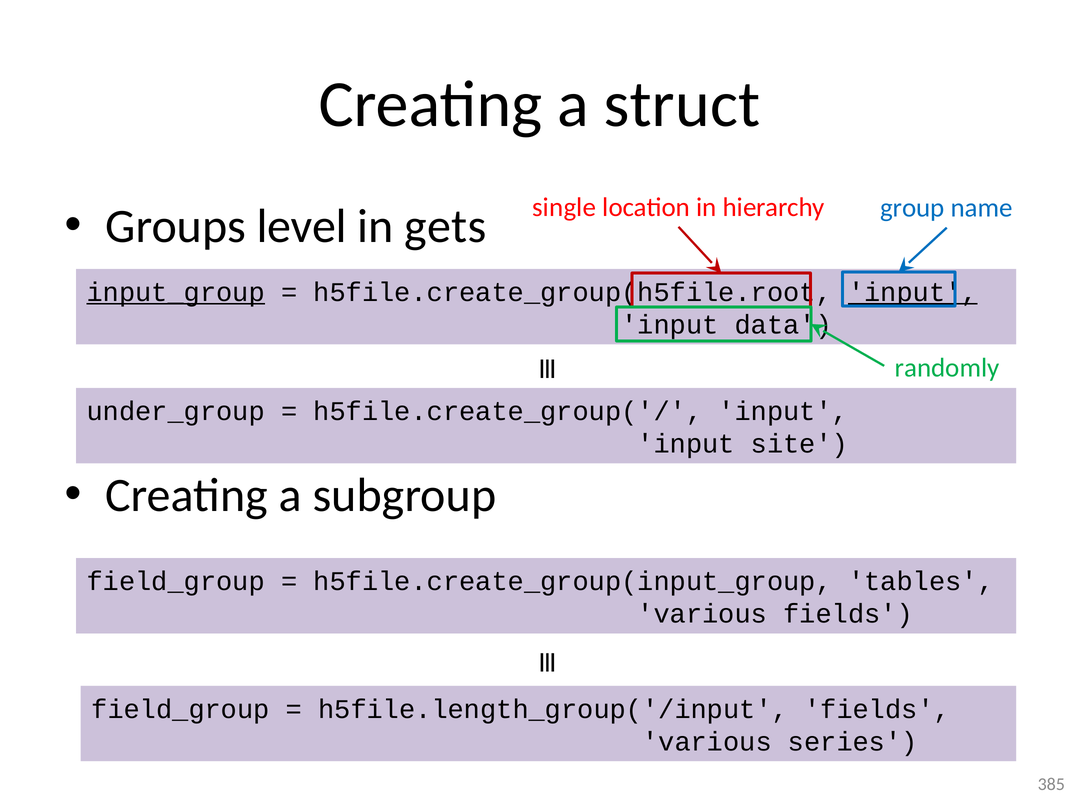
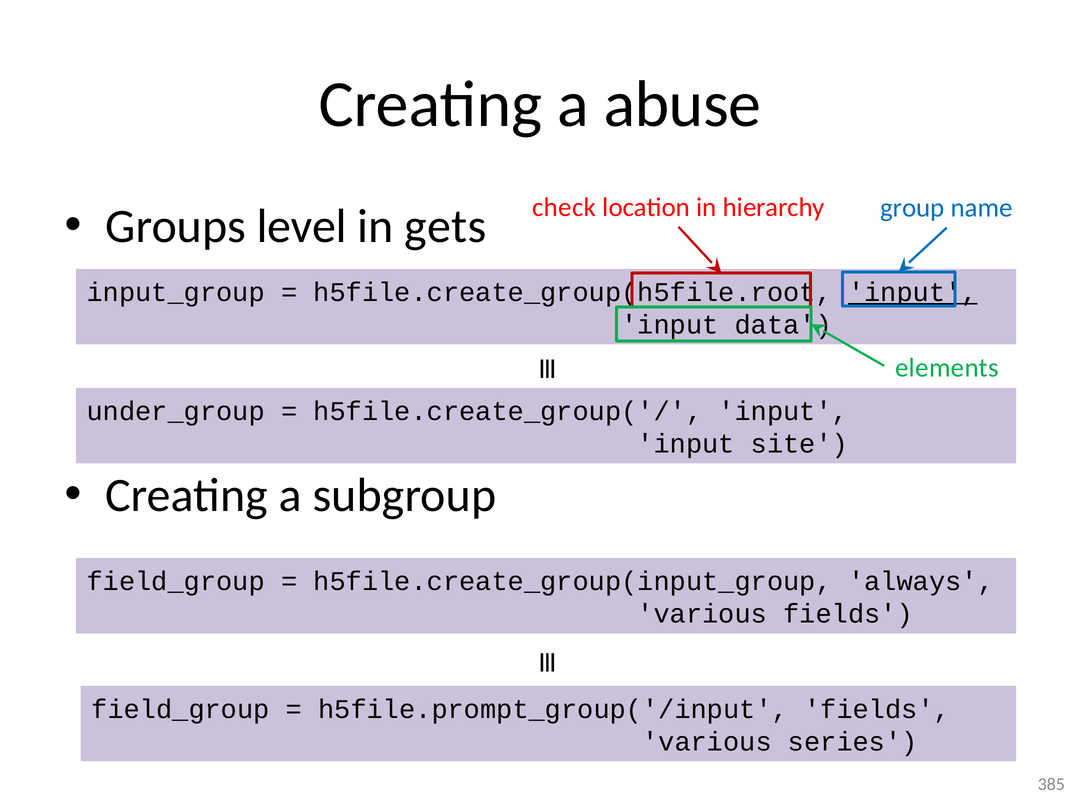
struct: struct -> abuse (682, 105)
single: single -> check (564, 207)
input_group underline: present -> none (176, 292)
randomly: randomly -> elements (947, 368)
tables: tables -> always (921, 581)
h5file.length_group('/input: h5file.length_group('/input -> h5file.prompt_group('/input (553, 709)
